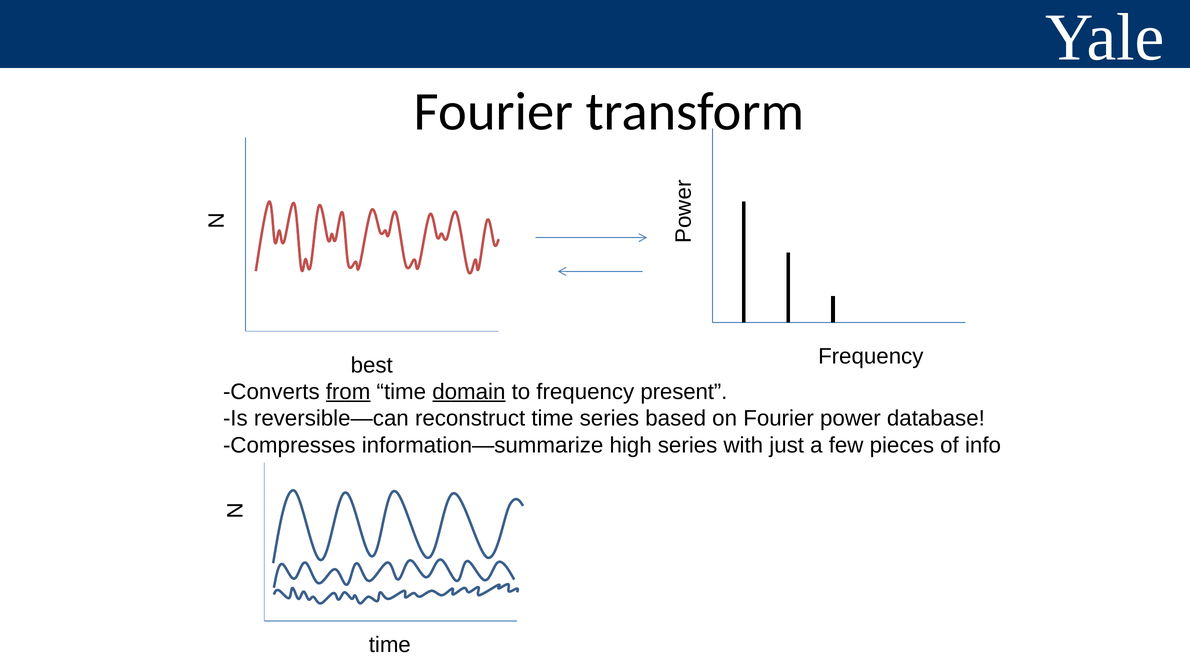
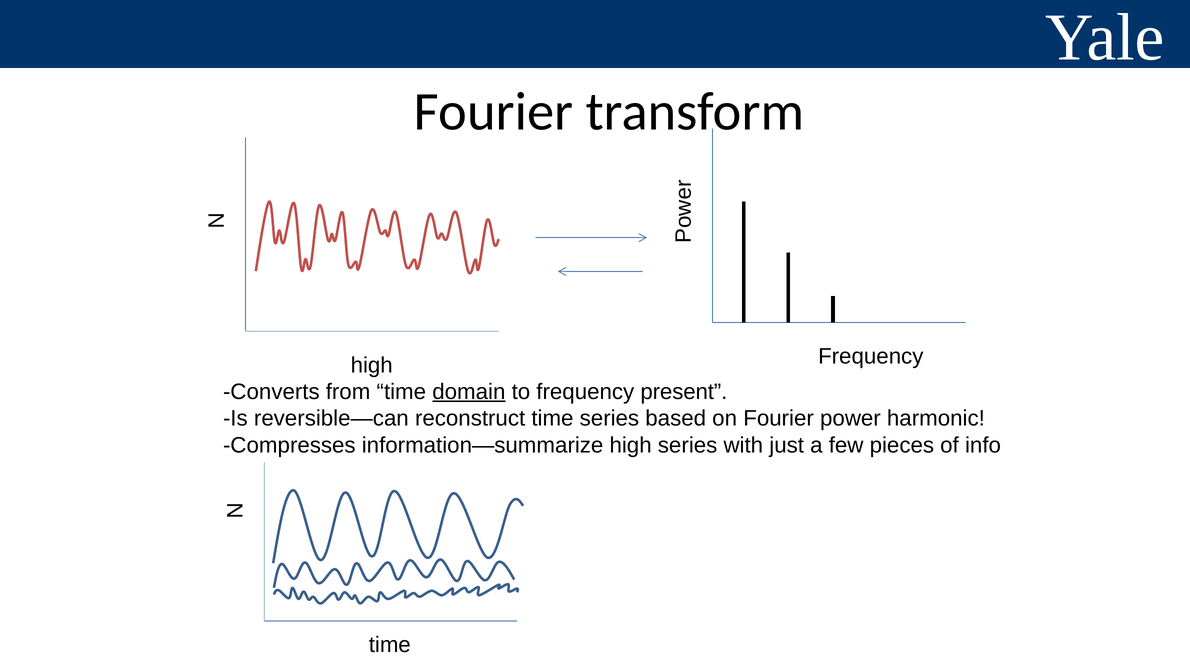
best: best -> high (372, 365)
from underline: present -> none (348, 391)
database: database -> harmonic (936, 418)
